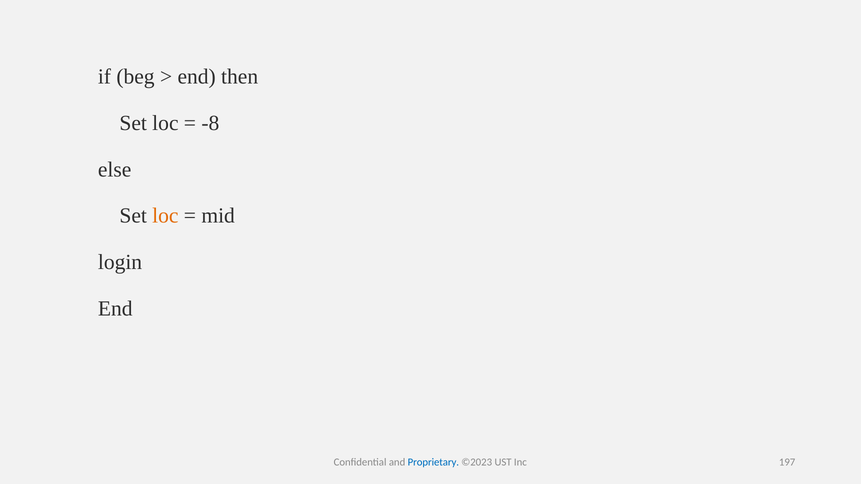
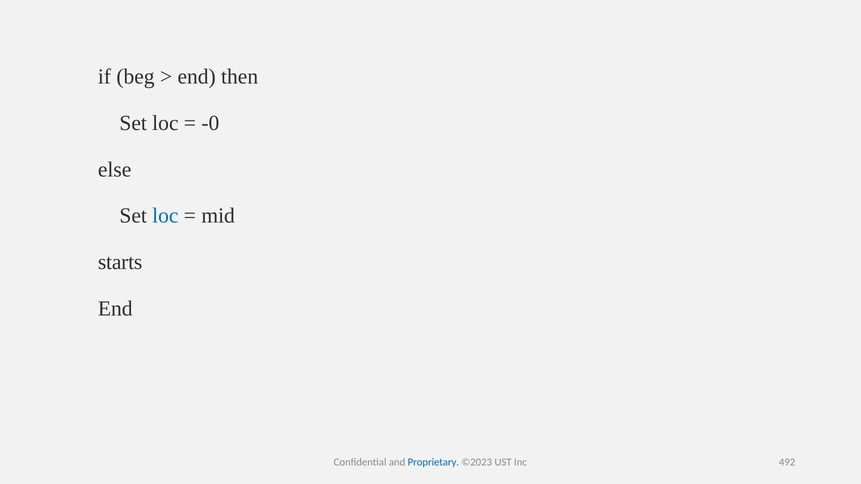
-8: -8 -> -0 (210, 123)
loc colour: orange -> blue (165, 216)
login: login -> starts (120, 262)
197: 197 -> 492 (787, 462)
